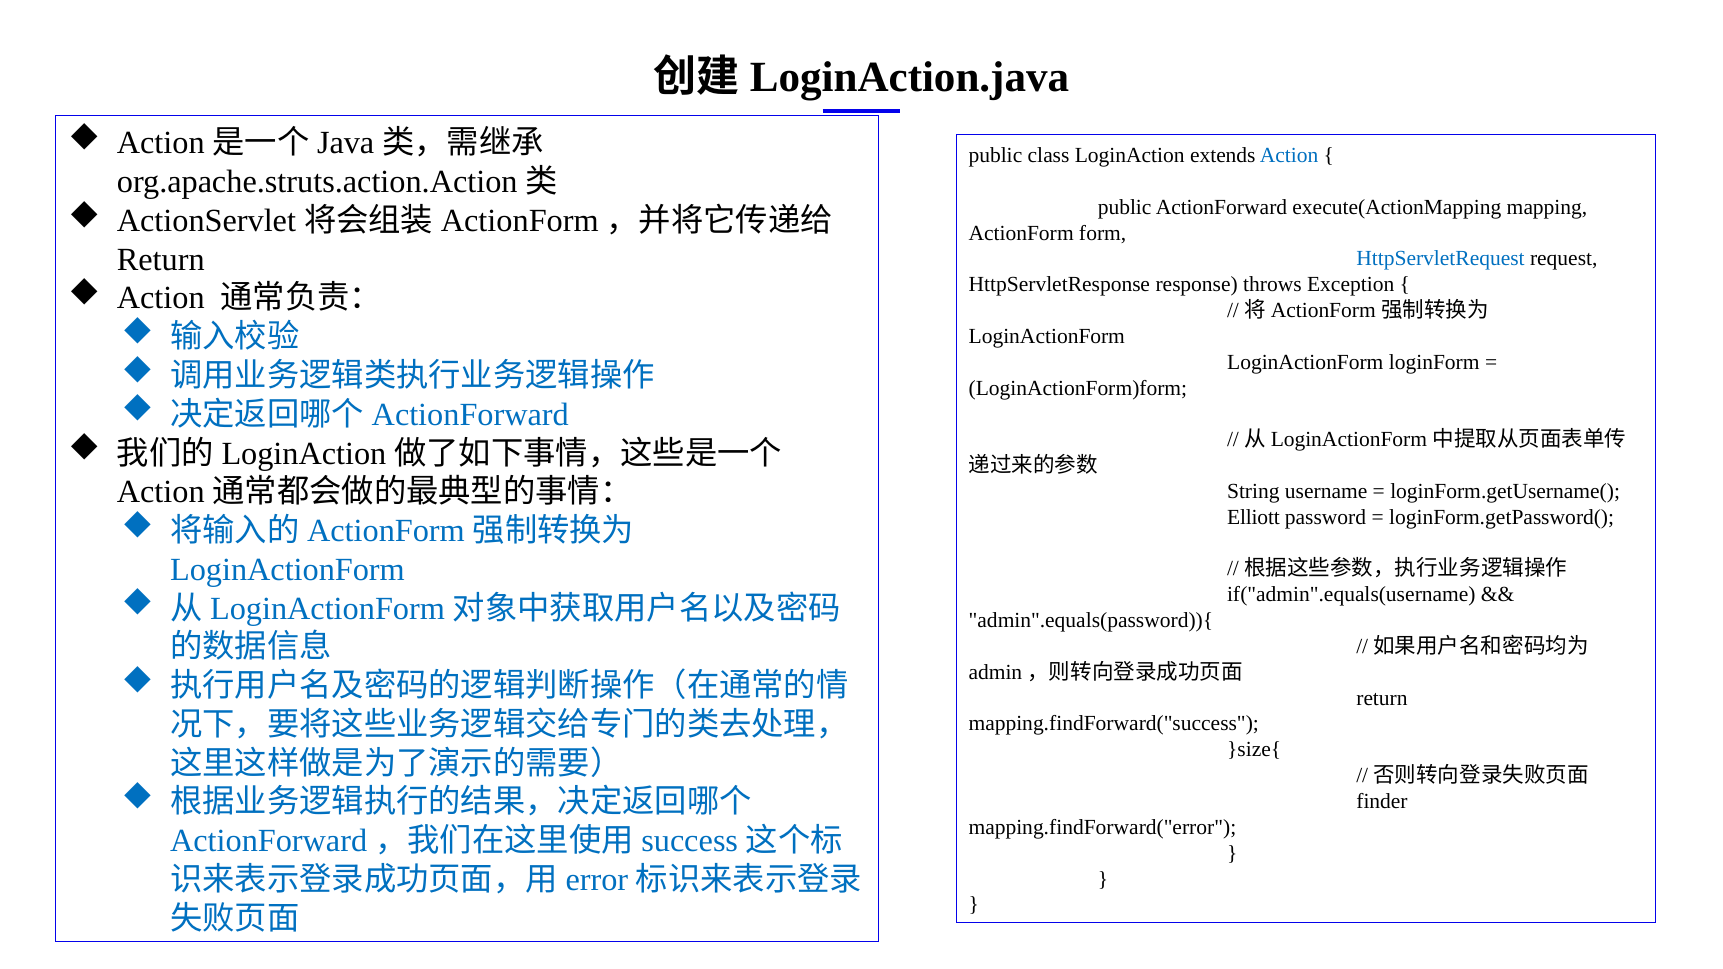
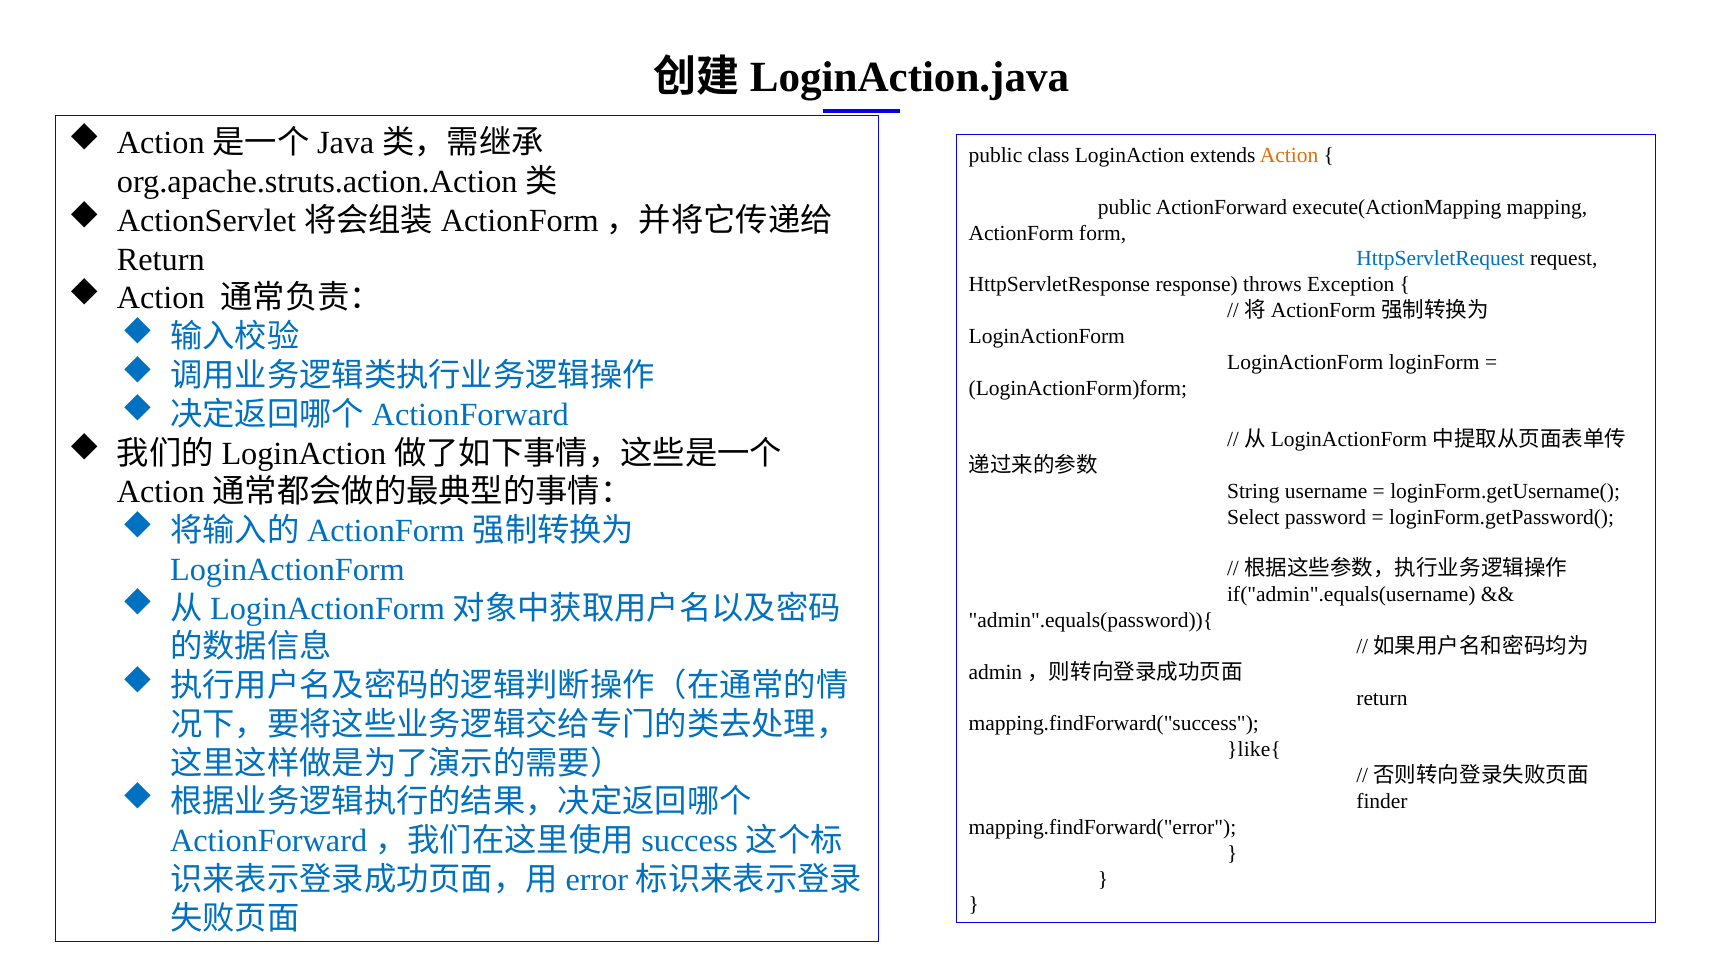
Action colour: blue -> orange (1289, 155)
Elliott: Elliott -> Select (1253, 517)
}size{: }size{ -> }like{ (1254, 750)
